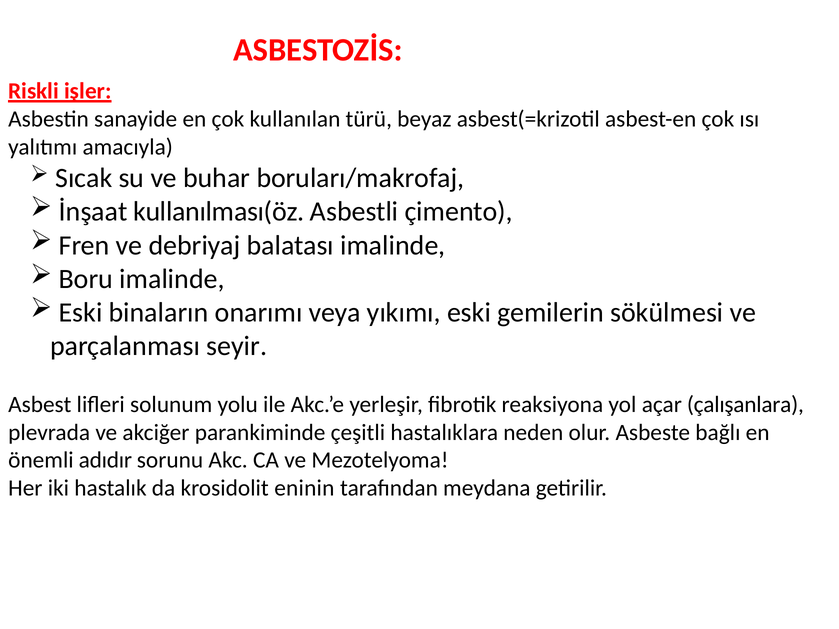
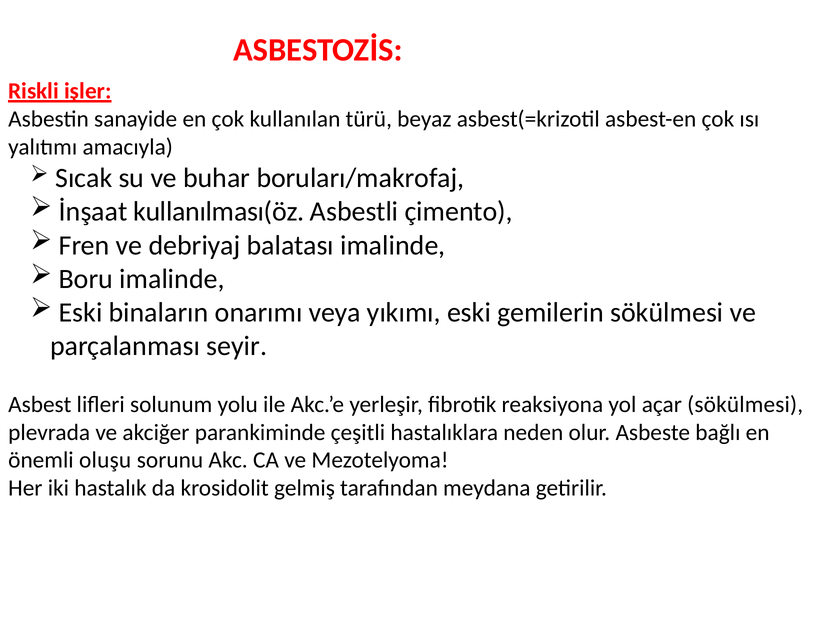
açar çalışanlara: çalışanlara -> sökülmesi (745, 405)
adıdır: adıdır -> oluşu (105, 460)
eninin: eninin -> gelmiş (304, 488)
